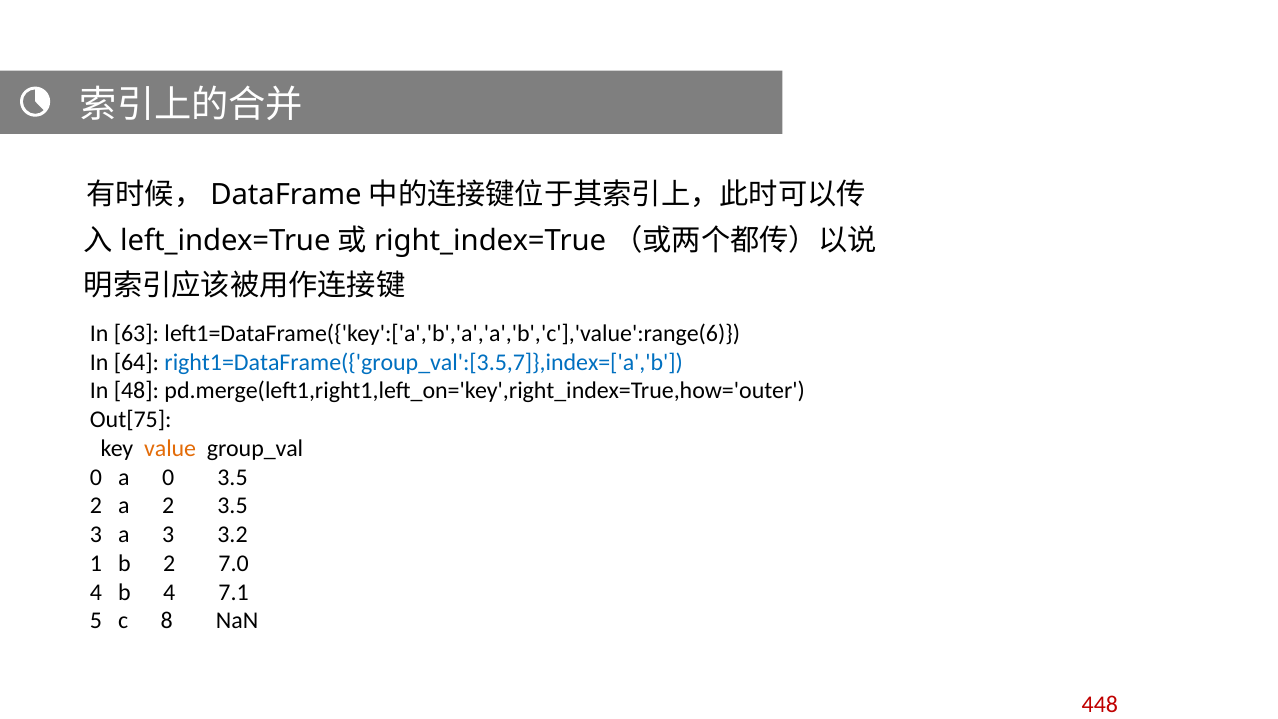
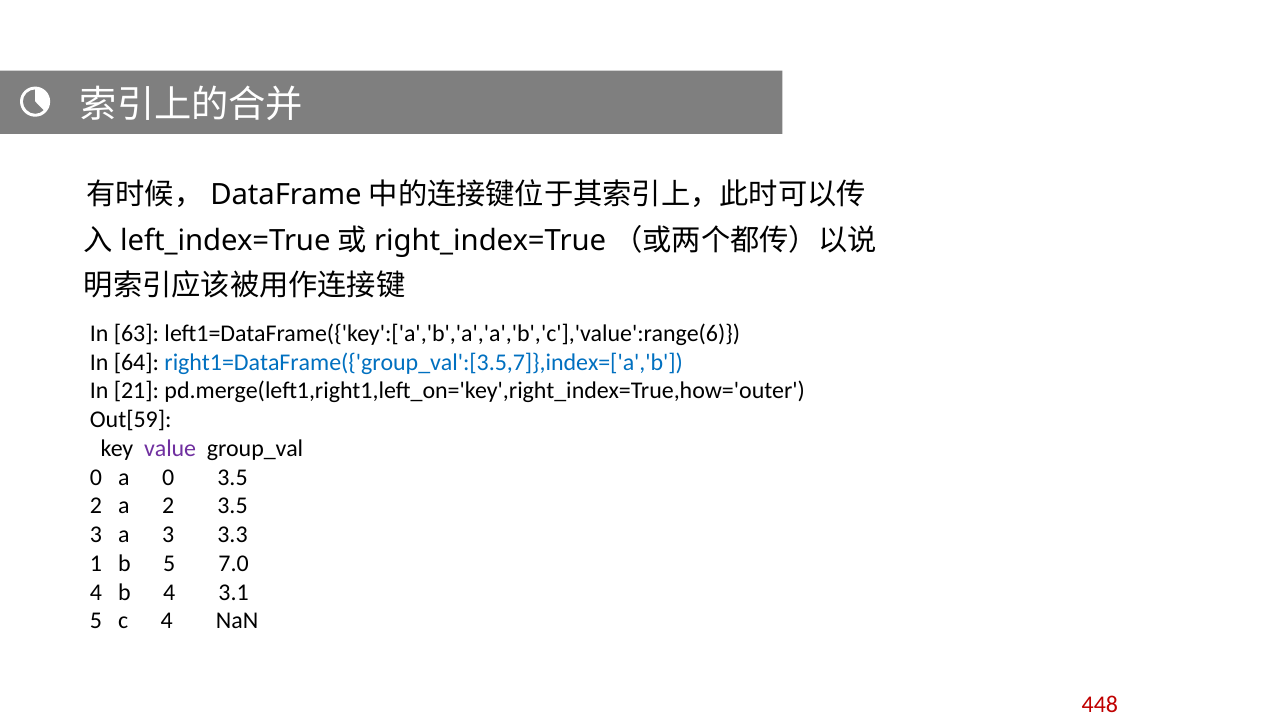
48: 48 -> 21 (136, 391)
Out[75: Out[75 -> Out[59 (131, 420)
value colour: orange -> purple (170, 448)
3.2: 3.2 -> 3.3 (232, 535)
b 2: 2 -> 5 (169, 563)
7.1: 7.1 -> 3.1 (234, 592)
c 8: 8 -> 4 (167, 621)
